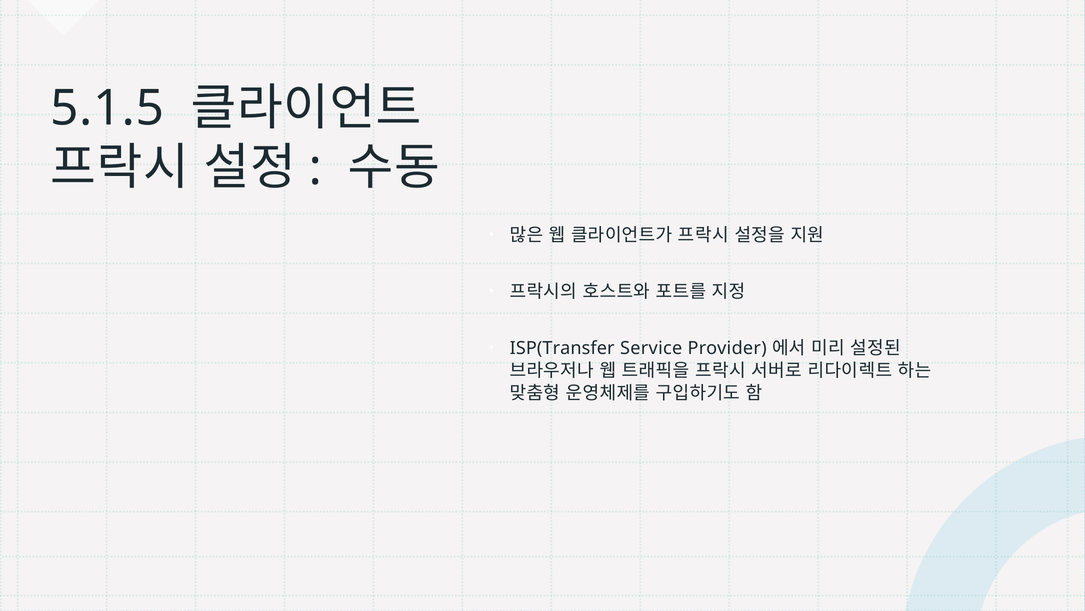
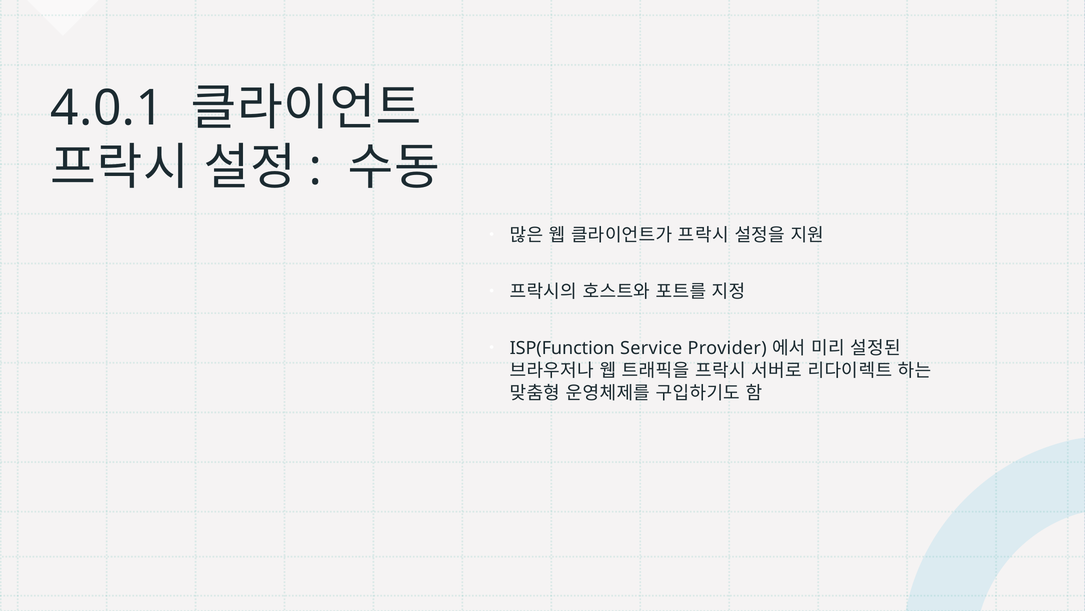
5.1.5: 5.1.5 -> 4.0.1 (107, 108)
ISP(Transfer: ISP(Transfer -> ISP(Function (562, 348)
